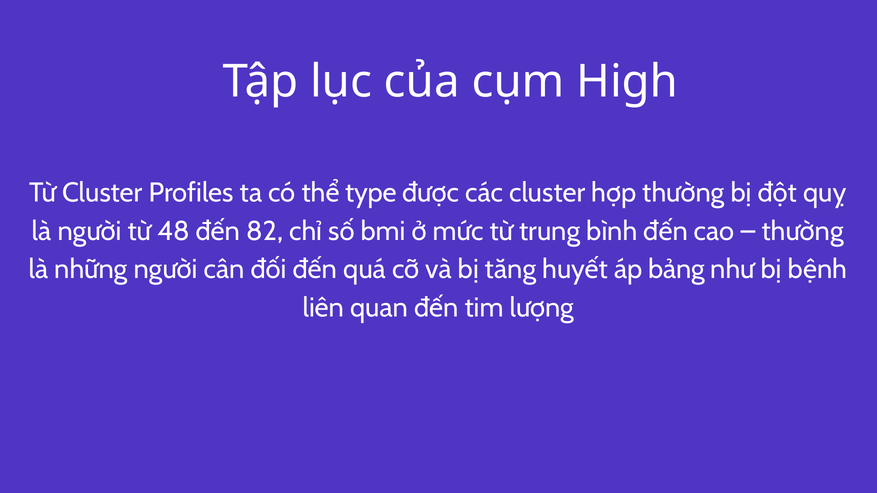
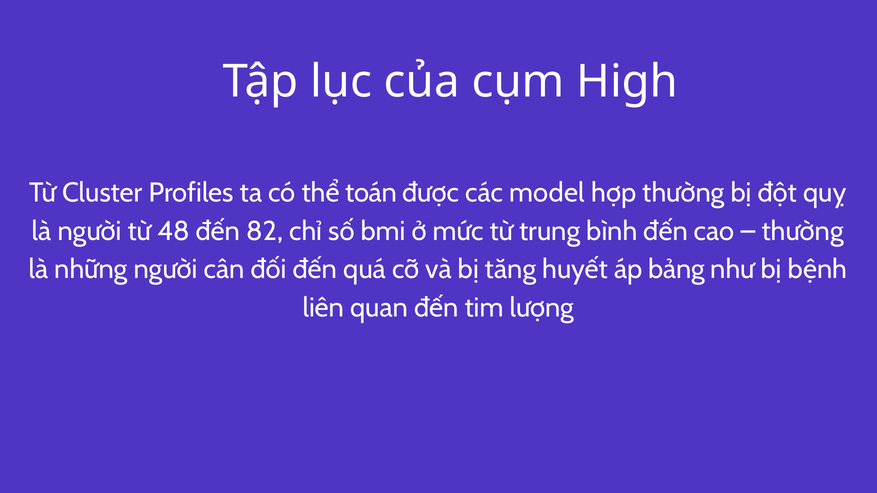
type: type -> toán (371, 193)
các cluster: cluster -> model (547, 193)
